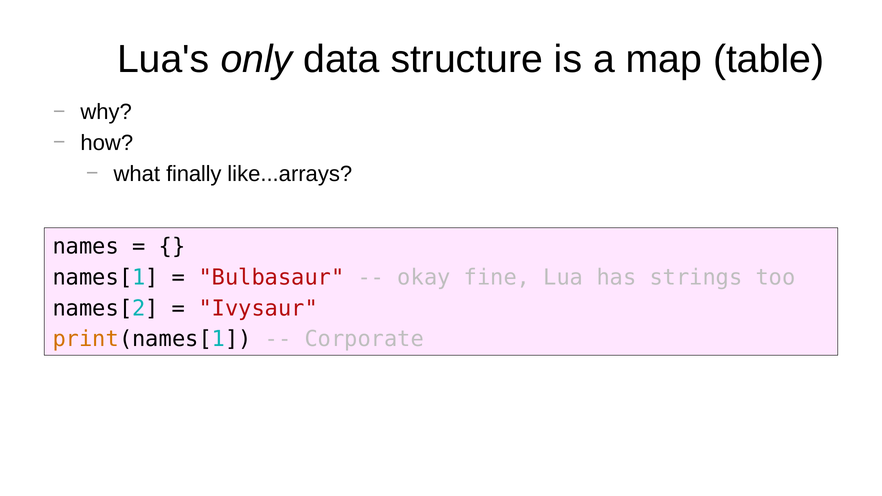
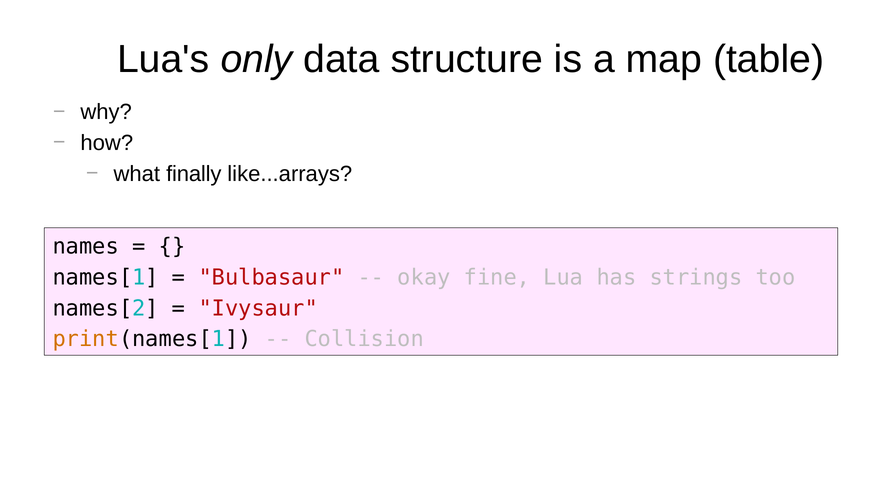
Corporate: Corporate -> Collision (364, 339)
